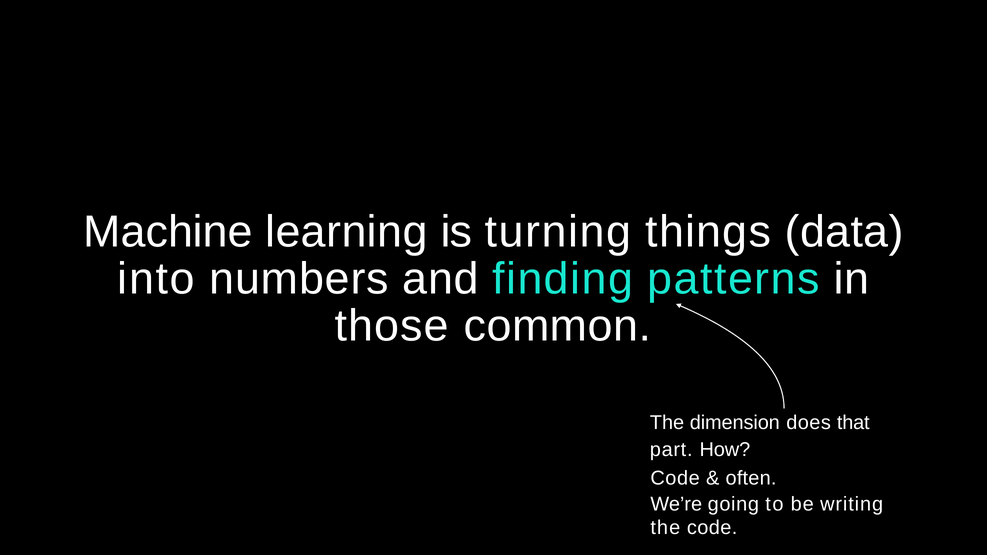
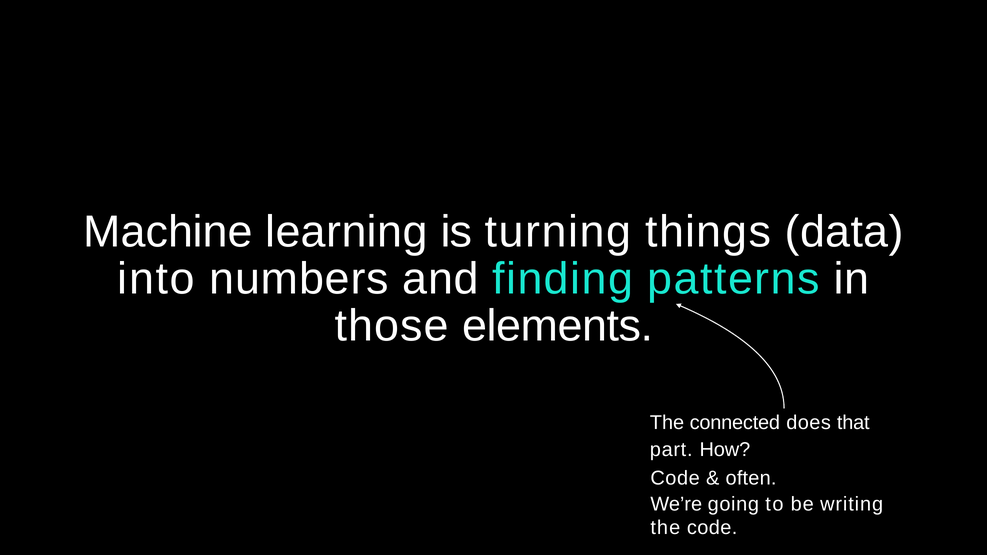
common: common -> elements (558, 326)
dimension: dimension -> connected (735, 423)
